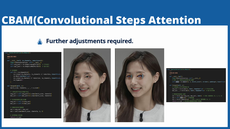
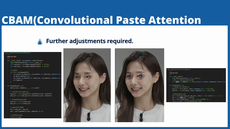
Steps: Steps -> Paste (131, 21)
